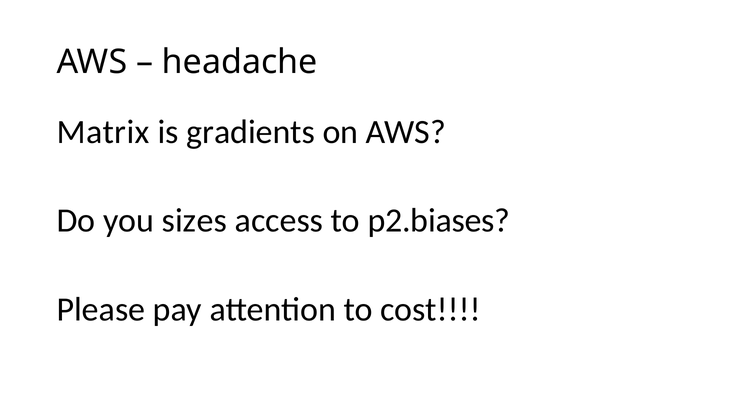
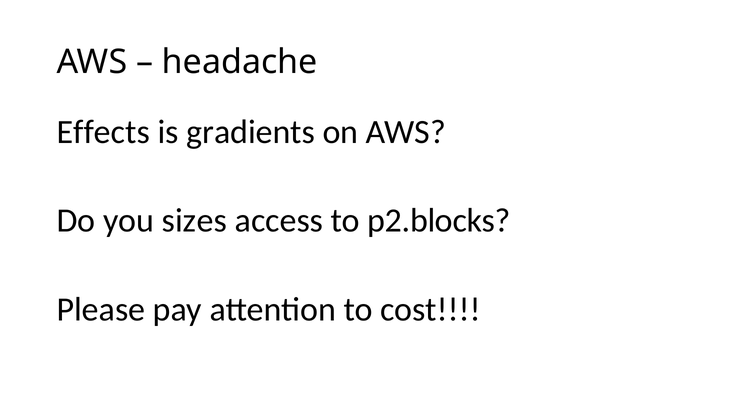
Matrix: Matrix -> Effects (103, 132)
p2.biases: p2.biases -> p2.blocks (439, 221)
